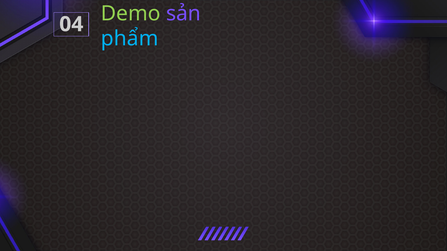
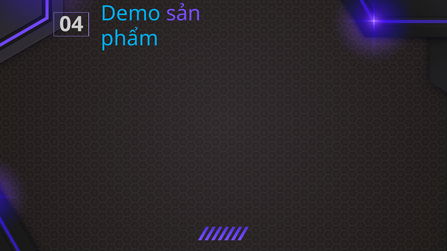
Demo colour: light green -> light blue (131, 13)
